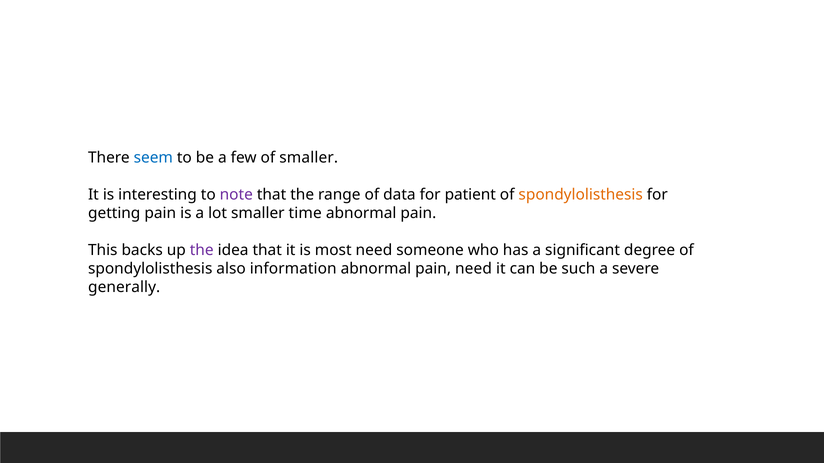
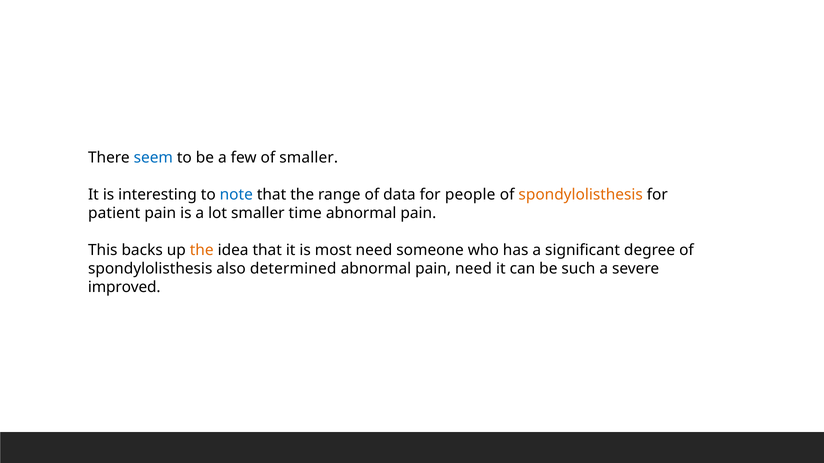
note colour: purple -> blue (236, 195)
patient: patient -> people (470, 195)
getting: getting -> patient (114, 213)
the colour: purple -> orange (202, 250)
information: information -> determined (293, 269)
generally: generally -> improved (124, 288)
